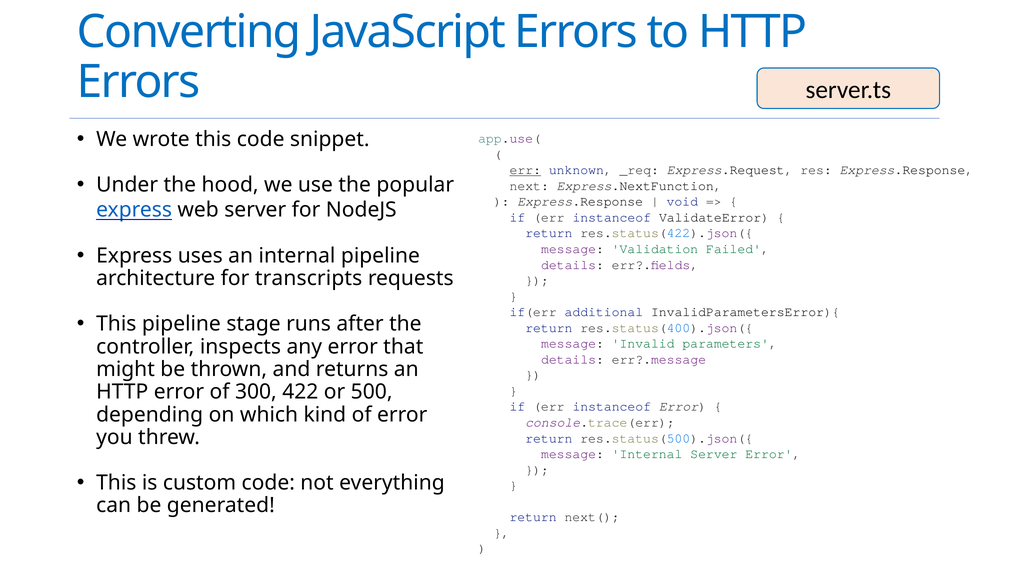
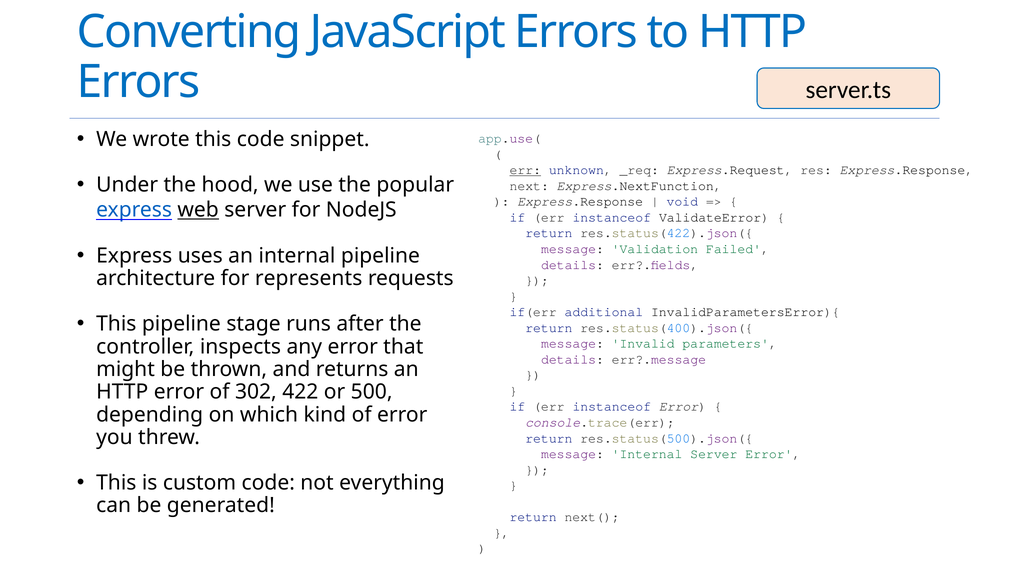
web underline: none -> present (198, 210)
transcripts: transcripts -> represents (309, 278)
300: 300 -> 302 (256, 392)
